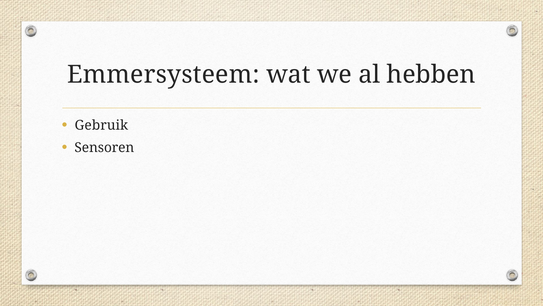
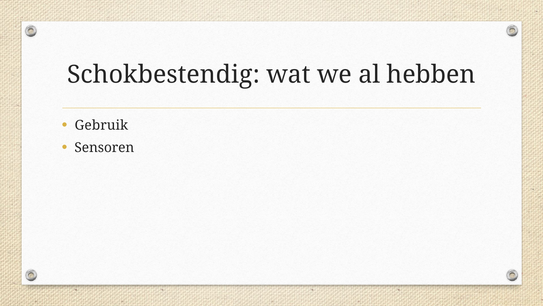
Emmersysteem: Emmersysteem -> Schokbestendig (163, 75)
